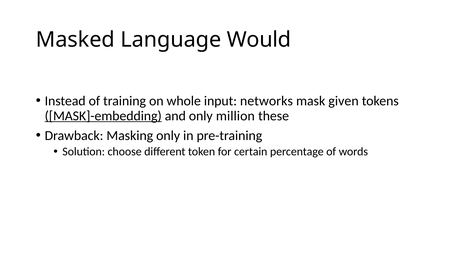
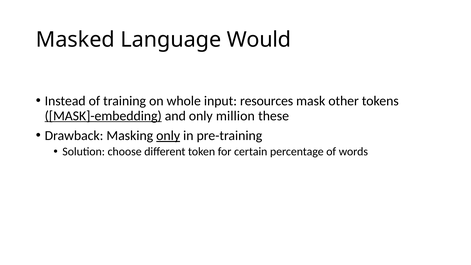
networks: networks -> resources (267, 101)
given: given -> other (344, 101)
only underline: none -> present (168, 135)
